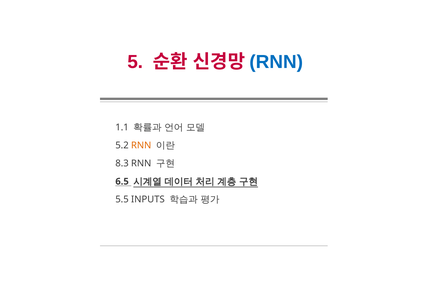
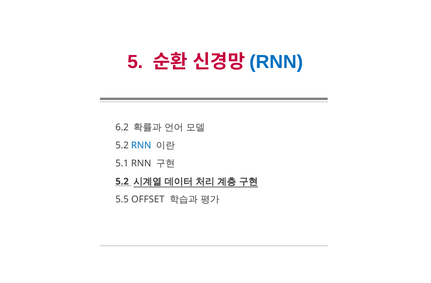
1.1: 1.1 -> 6.2 (122, 127)
RNN colour: orange -> blue (141, 145)
8.3: 8.3 -> 5.1 (122, 163)
6.5: 6.5 -> 5.2 (122, 182)
INPUTS: INPUTS -> OFFSET (148, 200)
